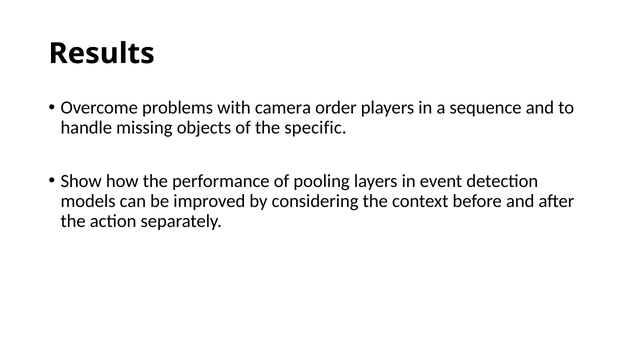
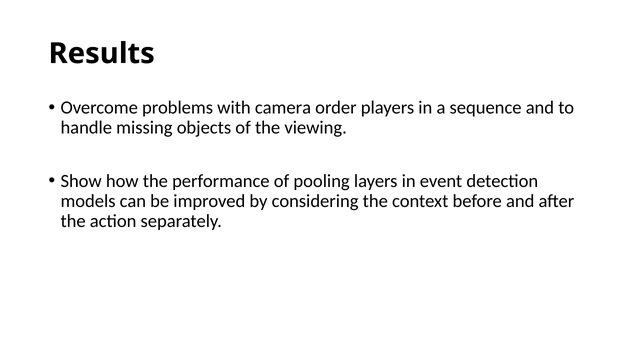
specific: specific -> viewing (316, 128)
